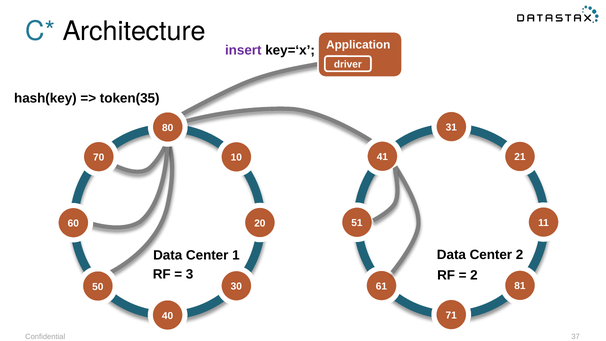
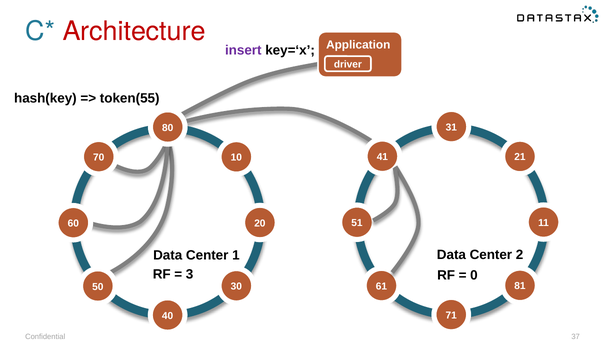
Architecture colour: black -> red (134, 31)
token(35: token(35 -> token(55 (130, 98)
2: 2 -> 0 (474, 275)
